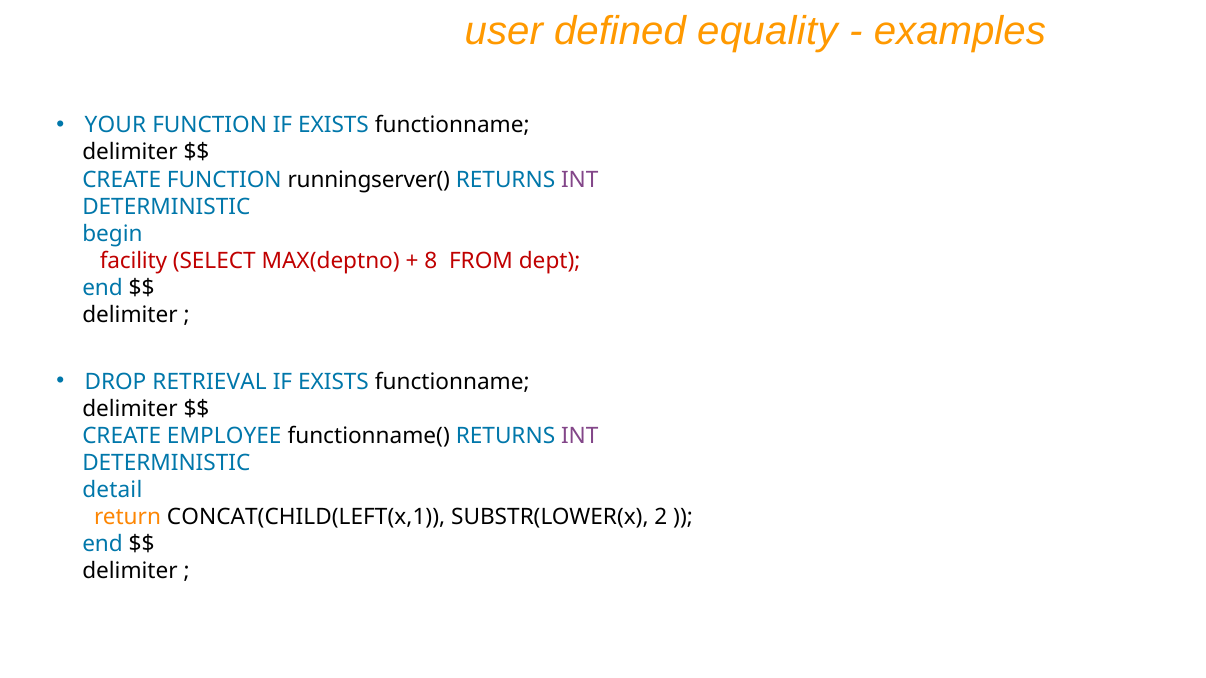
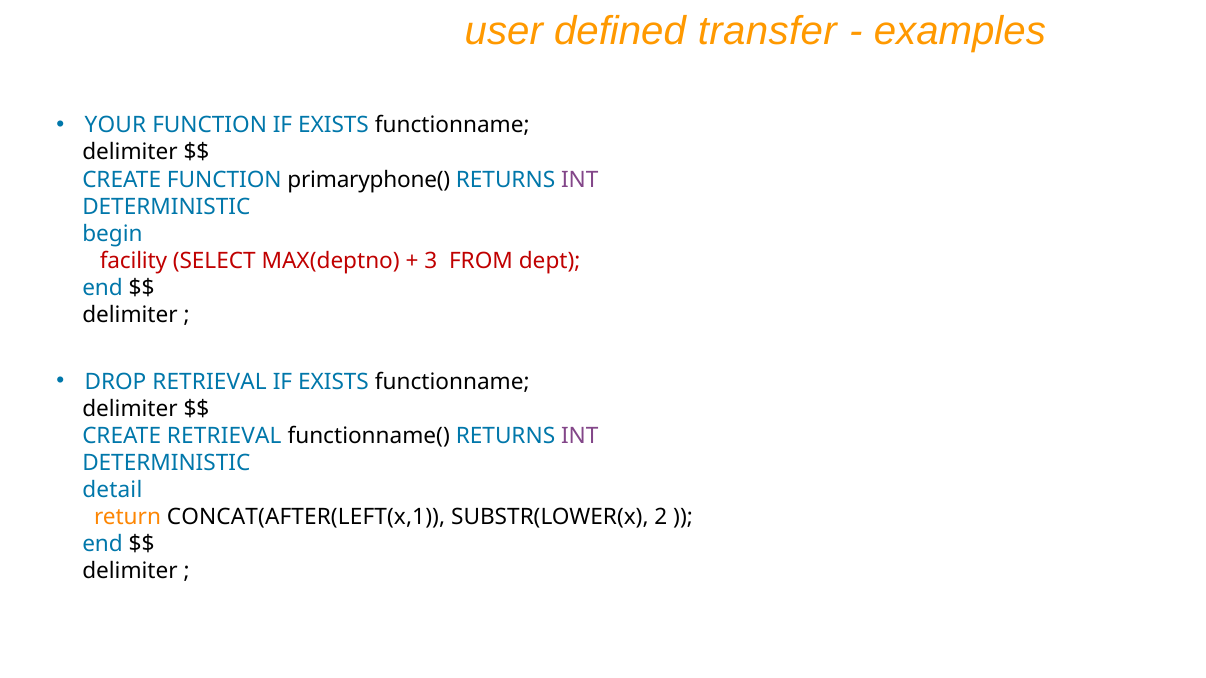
equality: equality -> transfer (767, 31)
runningserver(: runningserver( -> primaryphone( (369, 180)
8: 8 -> 3 (431, 261)
CREATE EMPLOYEE: EMPLOYEE -> RETRIEVAL (224, 436)
CONCAT(CHILD(LEFT(x,1: CONCAT(CHILD(LEFT(x,1 -> CONCAT(AFTER(LEFT(x,1 (306, 518)
